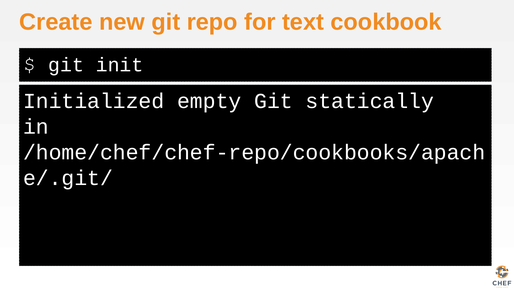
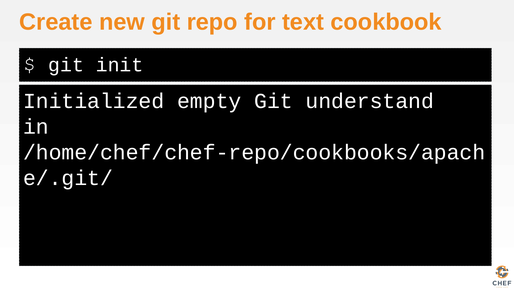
statically: statically -> understand (370, 101)
